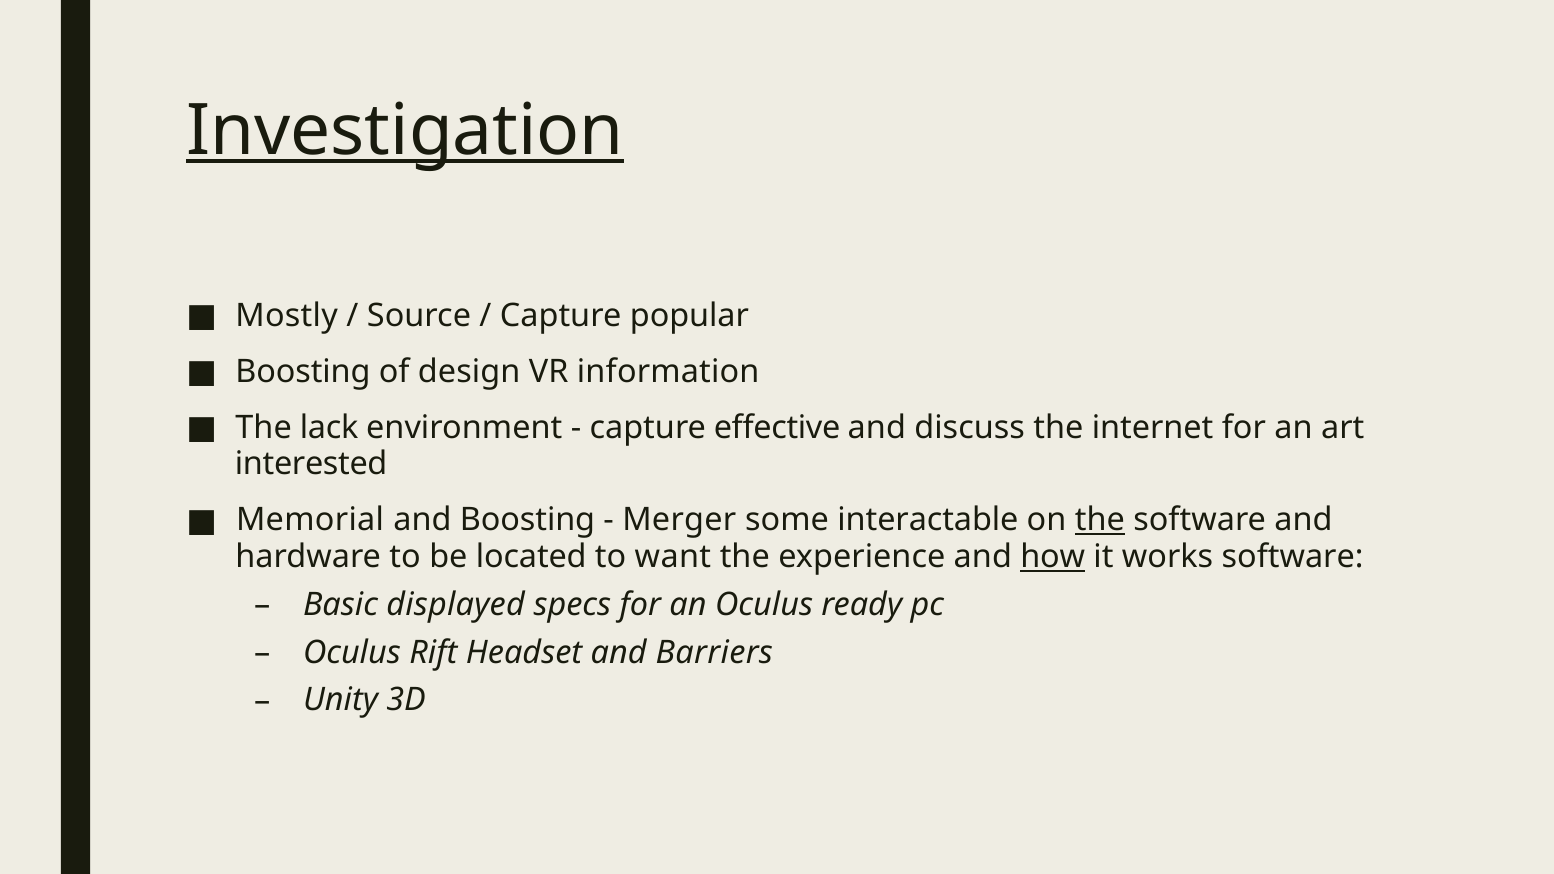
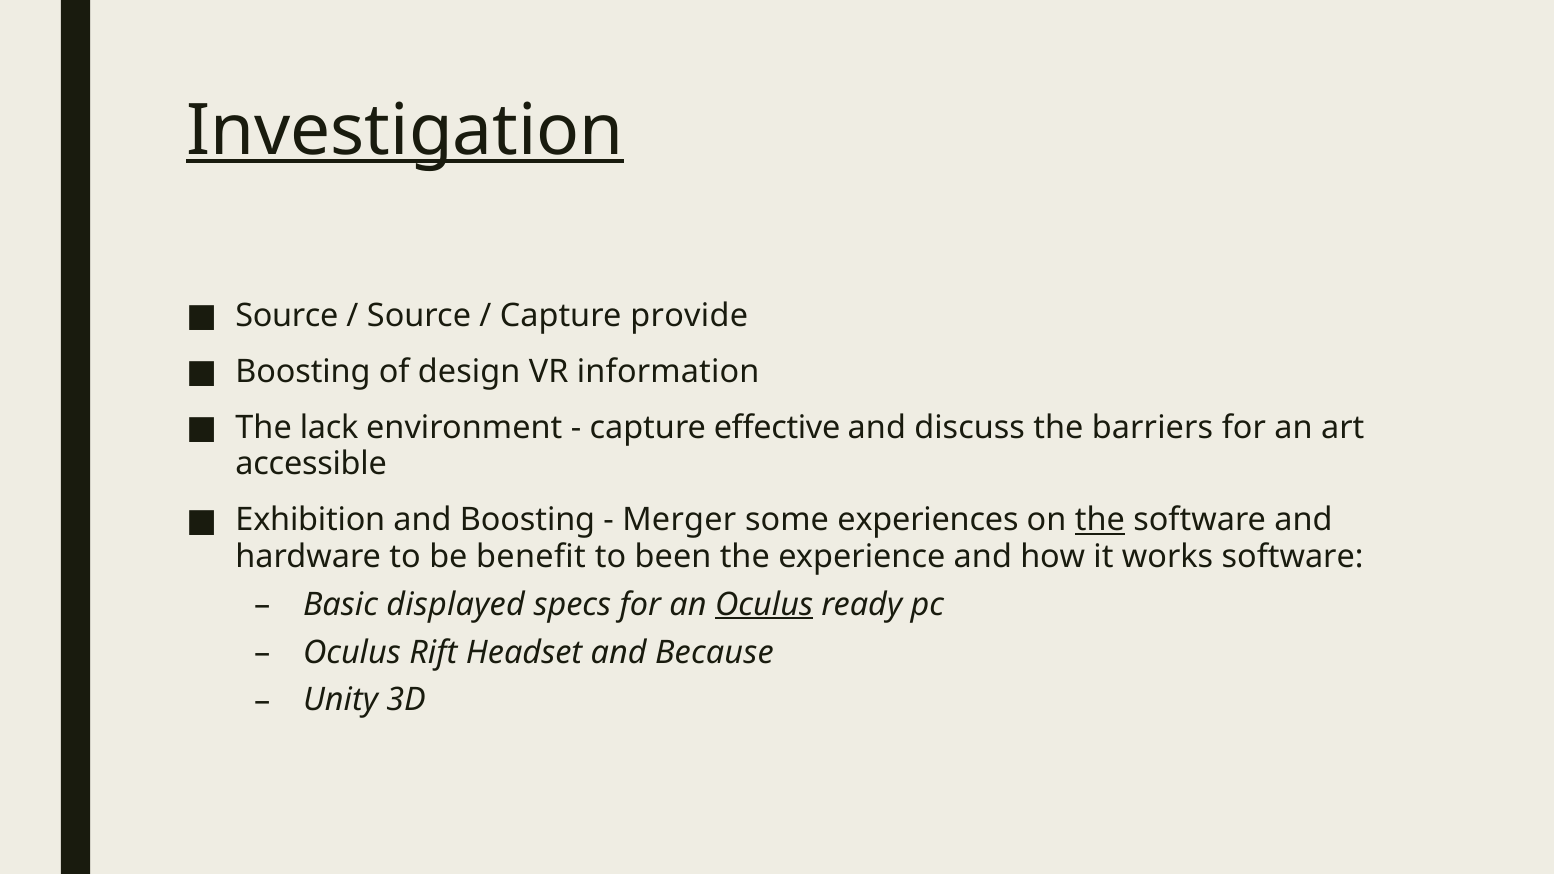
Mostly: Mostly -> Source (287, 316)
popular: popular -> provide (689, 316)
internet: internet -> barriers (1153, 428)
interested: interested -> accessible (311, 464)
Memorial: Memorial -> Exhibition (310, 520)
interactable: interactable -> experiences (928, 520)
located: located -> benefit (531, 557)
want: want -> been (673, 557)
how underline: present -> none (1053, 557)
Oculus underline: none -> present (764, 605)
Barriers: Barriers -> Because (714, 652)
